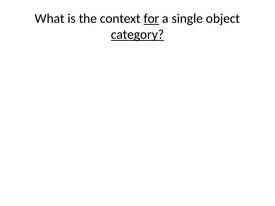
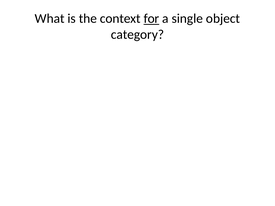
category underline: present -> none (137, 35)
